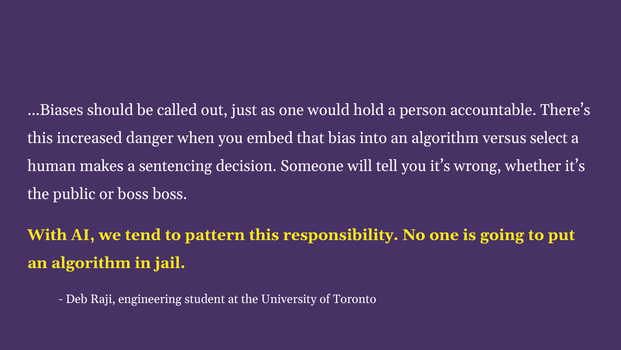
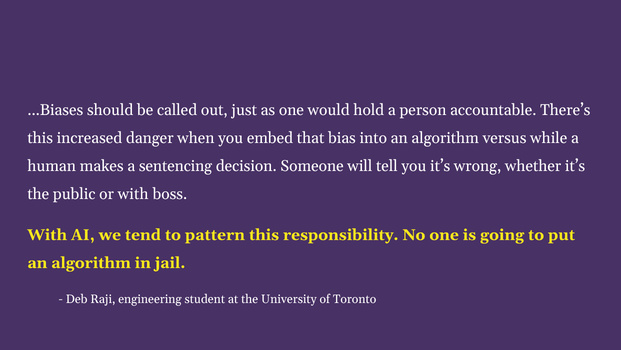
select: select -> while (549, 138)
or boss: boss -> with (133, 194)
